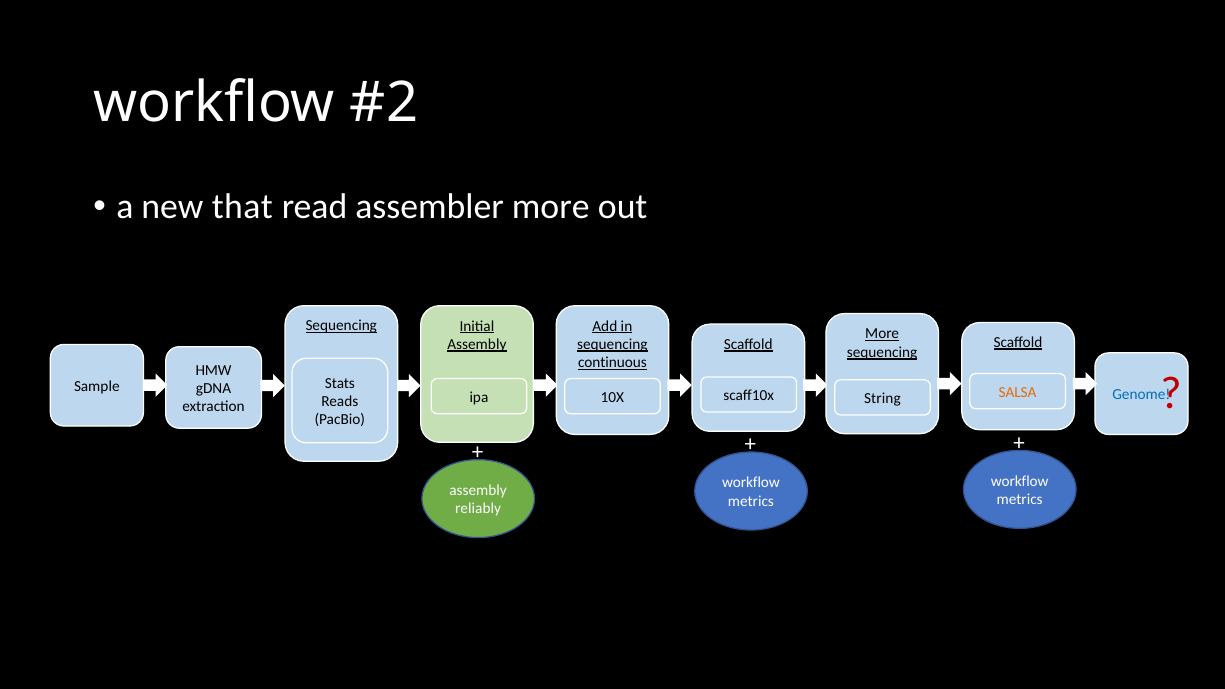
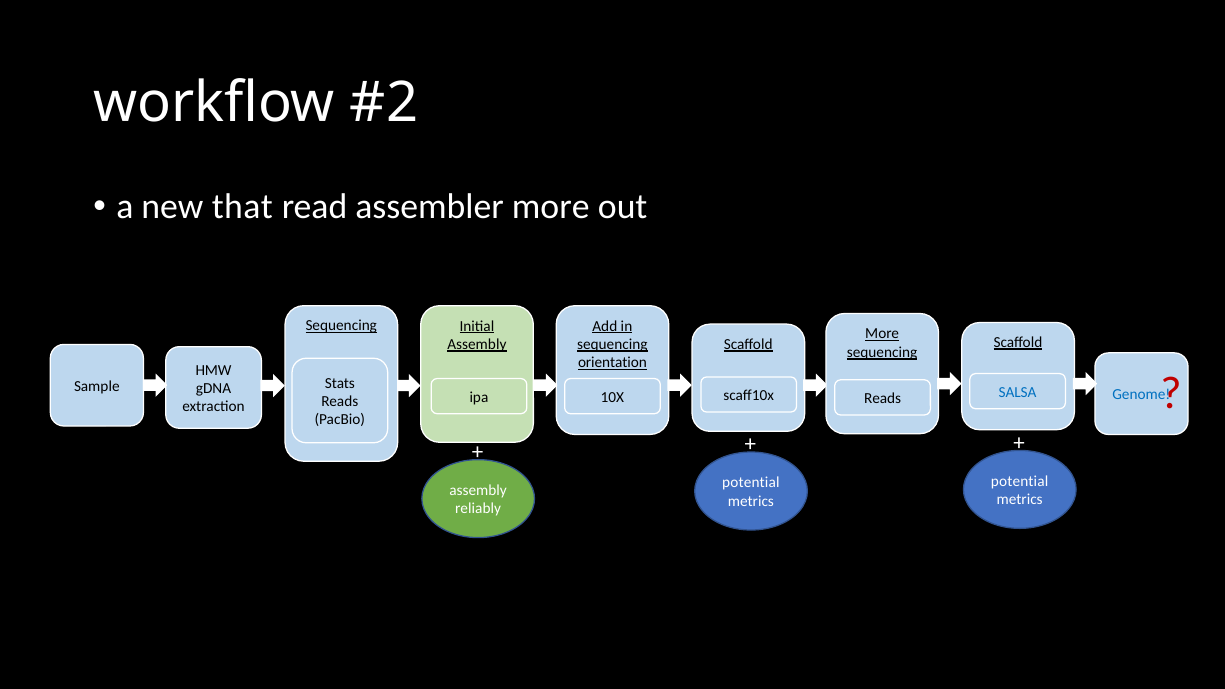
continuous: continuous -> orientation (612, 363)
SALSA colour: orange -> blue (1018, 392)
String: String -> Reads (883, 398)
workflow: workflow -> potential (1020, 481)
workflow: workflow -> potential (751, 483)
